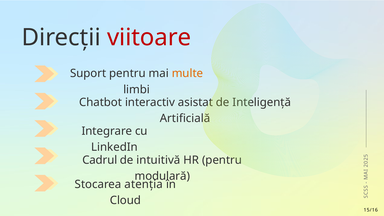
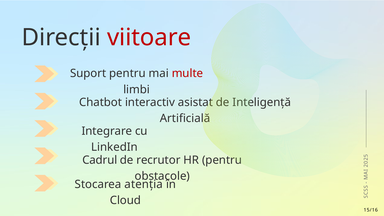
multe colour: orange -> red (187, 73)
intuitivă: intuitivă -> recrutor (158, 160)
modulară: modulară -> obstacole (162, 176)
